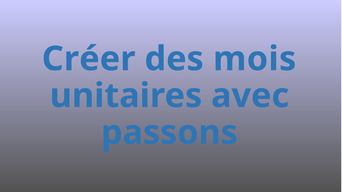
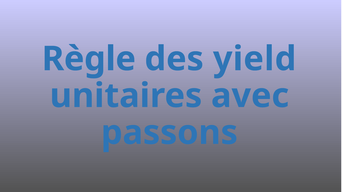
Créer: Créer -> Règle (89, 59)
mois: mois -> yield (255, 59)
